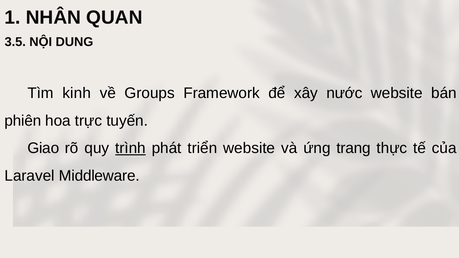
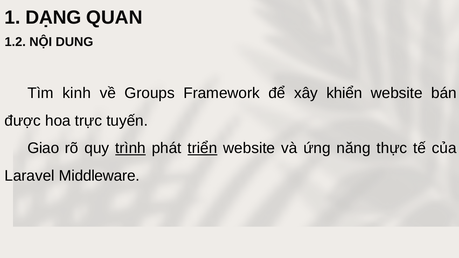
NHÂN: NHÂN -> DẠNG (53, 17)
3.5: 3.5 -> 1.2 (15, 42)
nước: nước -> khiển (344, 93)
phiên: phiên -> được (23, 121)
triển underline: none -> present (202, 148)
trang: trang -> năng (354, 148)
